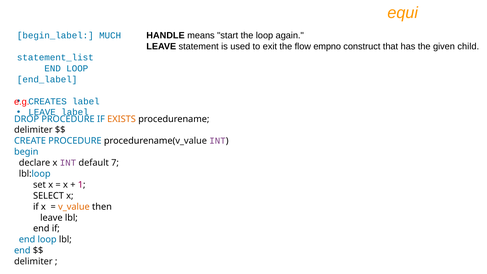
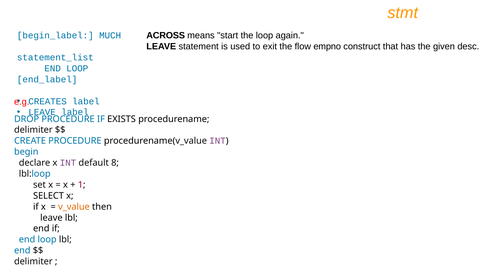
equi: equi -> stmt (403, 13)
HANDLE: HANDLE -> ACROSS (166, 36)
child: child -> desc (468, 47)
EXISTS colour: orange -> black (122, 119)
7: 7 -> 8 (115, 163)
